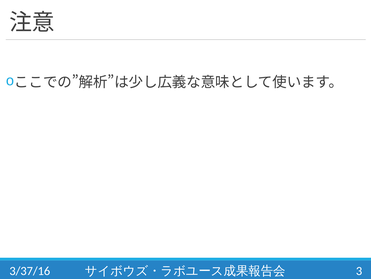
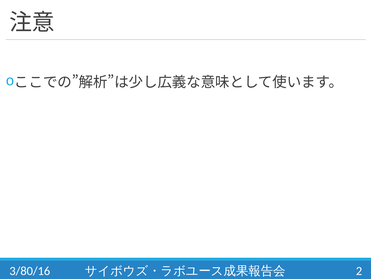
3/37/16: 3/37/16 -> 3/80/16 (30, 270)
3: 3 -> 2 (359, 270)
